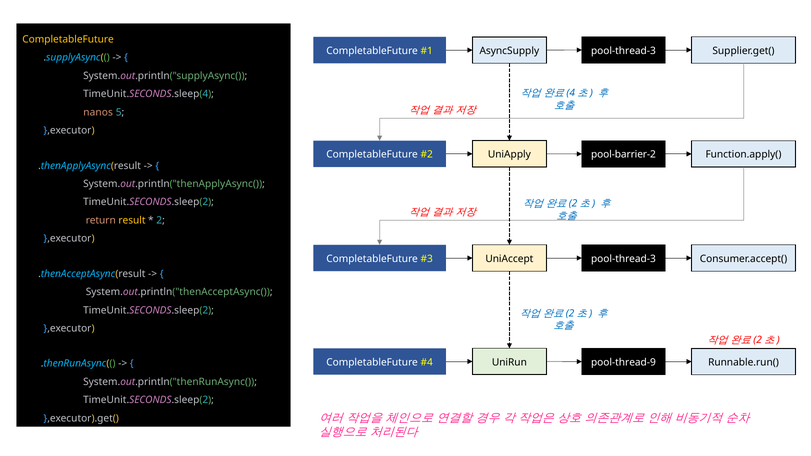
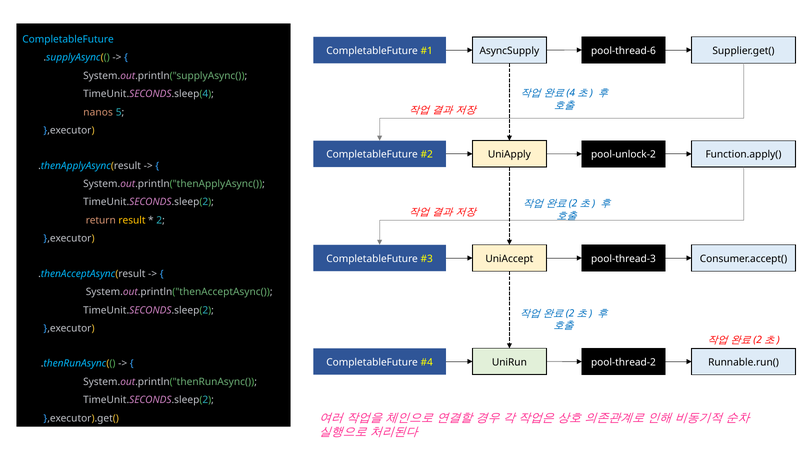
CompletableFuture colour: yellow -> light blue (68, 39)
pool-thread-3: pool-thread-3 -> pool-thread-6 (623, 51)
pool-barrier-2: pool-barrier-2 -> pool-unlock-2 (623, 155)
pool-thread-9: pool-thread-9 -> pool-thread-2 (623, 362)
